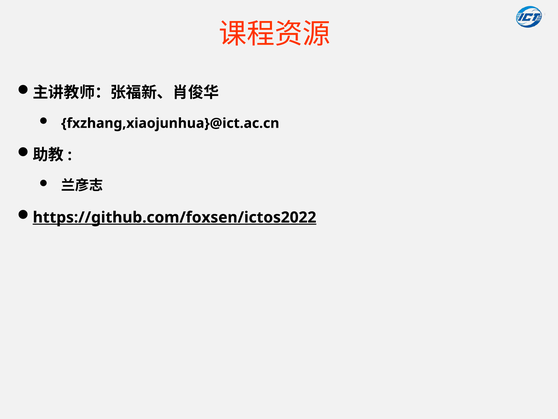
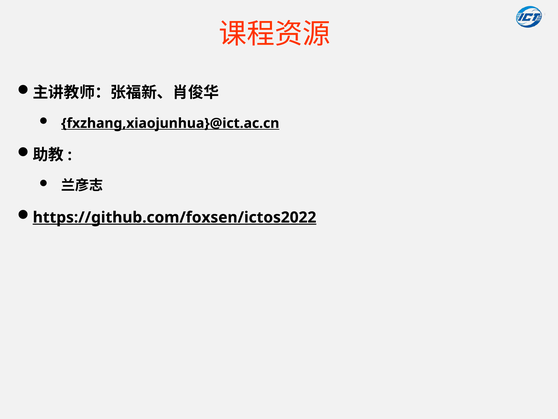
fxzhang,xiaojunhua}@ict.ac.cn underline: none -> present (170, 123)
